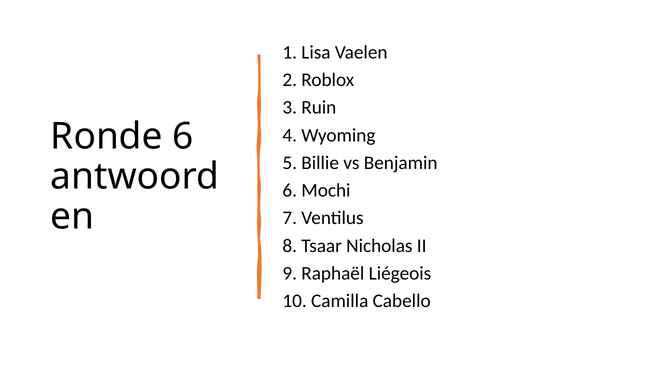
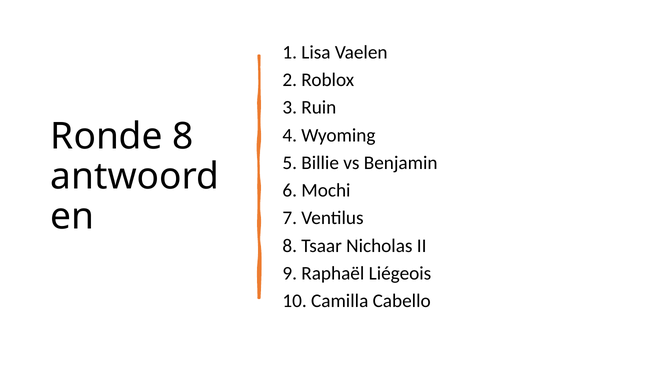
Ronde 6: 6 -> 8 (183, 136)
